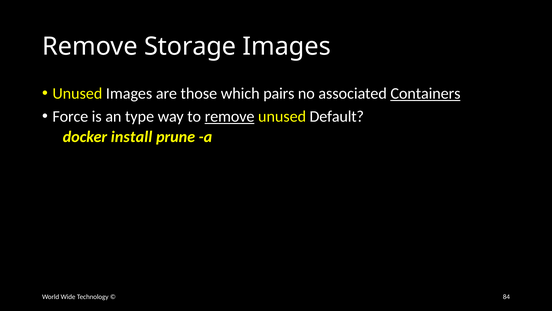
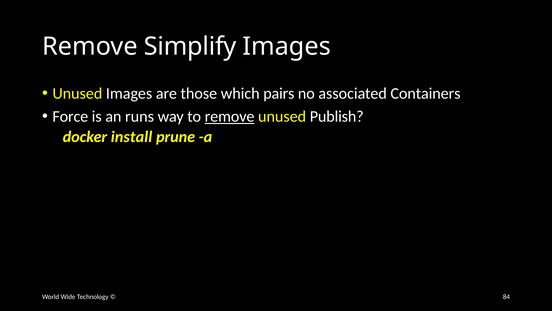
Storage: Storage -> Simplify (190, 46)
Containers underline: present -> none (425, 93)
type: type -> runs (140, 116)
Default: Default -> Publish (337, 116)
